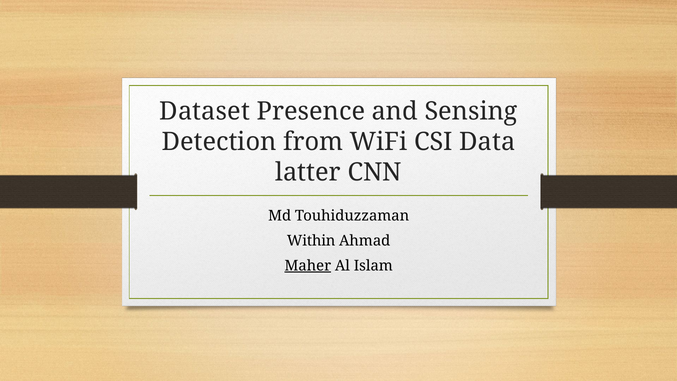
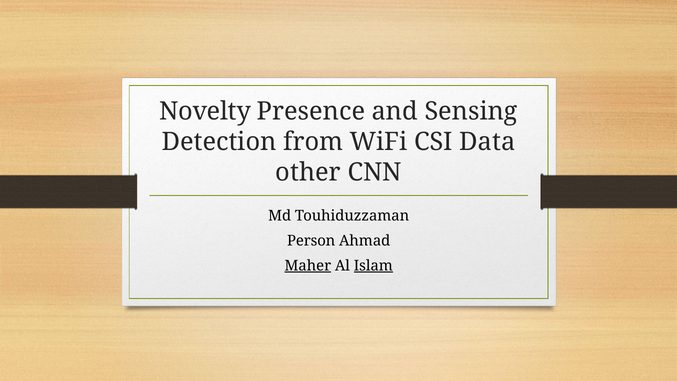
Dataset: Dataset -> Novelty (205, 111)
latter: latter -> other (308, 172)
Within: Within -> Person (311, 241)
Islam underline: none -> present (373, 265)
